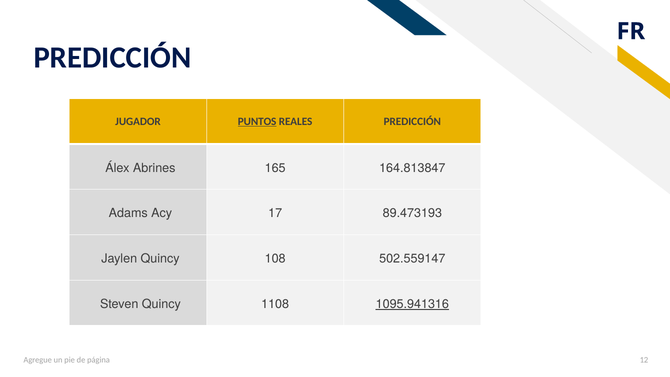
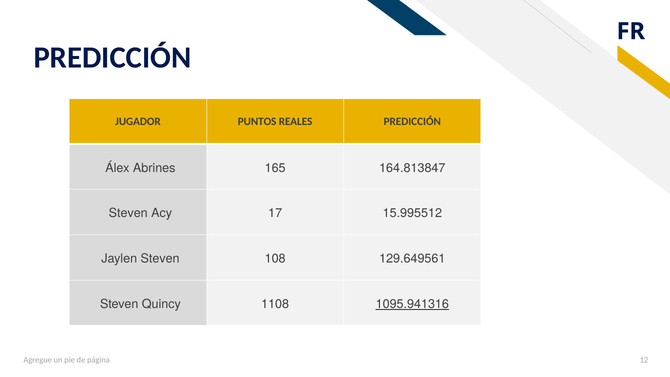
PUNTOS underline: present -> none (257, 121)
Adams: Adams -> Steven (128, 213)
89.473193: 89.473193 -> 15.995512 (412, 213)
Jaylen Quincy: Quincy -> Steven (160, 259)
502.559147: 502.559147 -> 129.649561 (412, 259)
